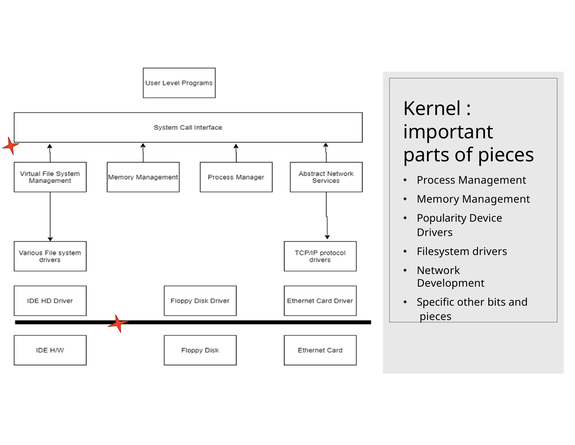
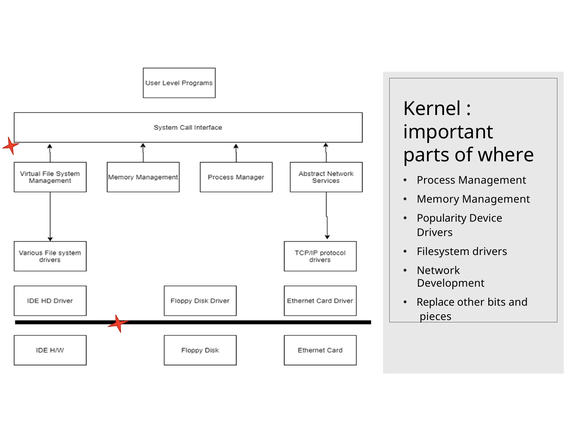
of pieces: pieces -> where (506, 155)
Specific: Specific -> Replace (436, 302)
